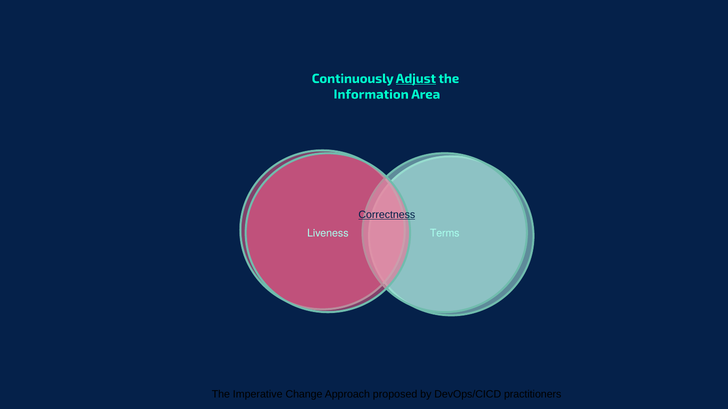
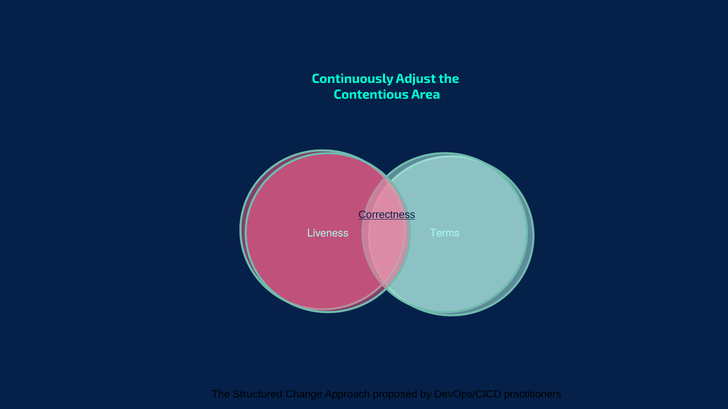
Adjust underline: present -> none (416, 79)
Information: Information -> Contentious (371, 94)
Imperative: Imperative -> Structured (258, 395)
